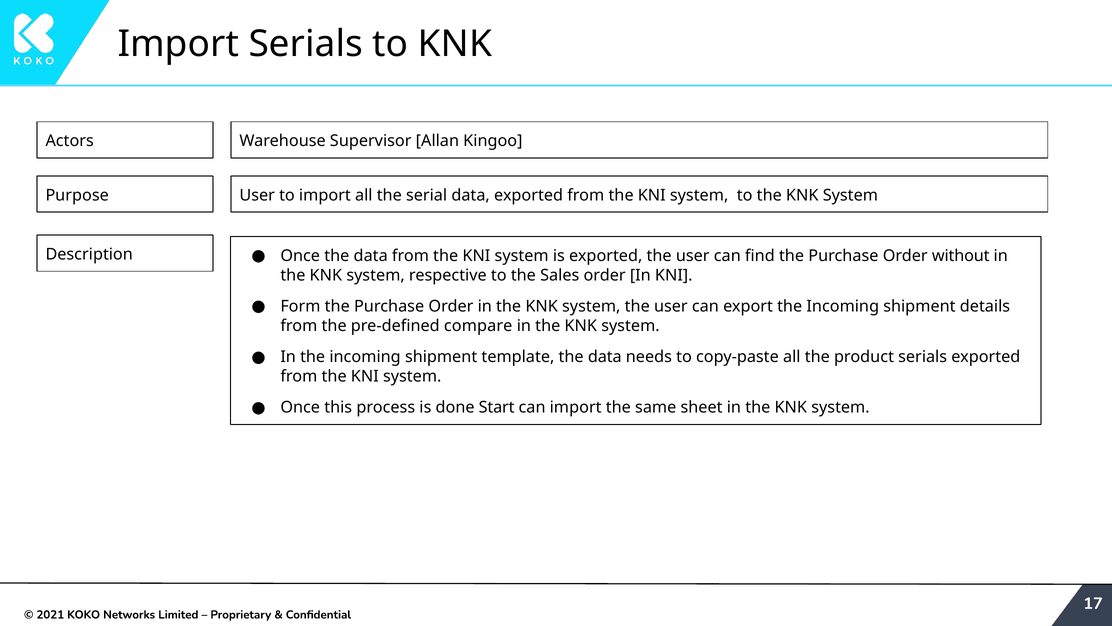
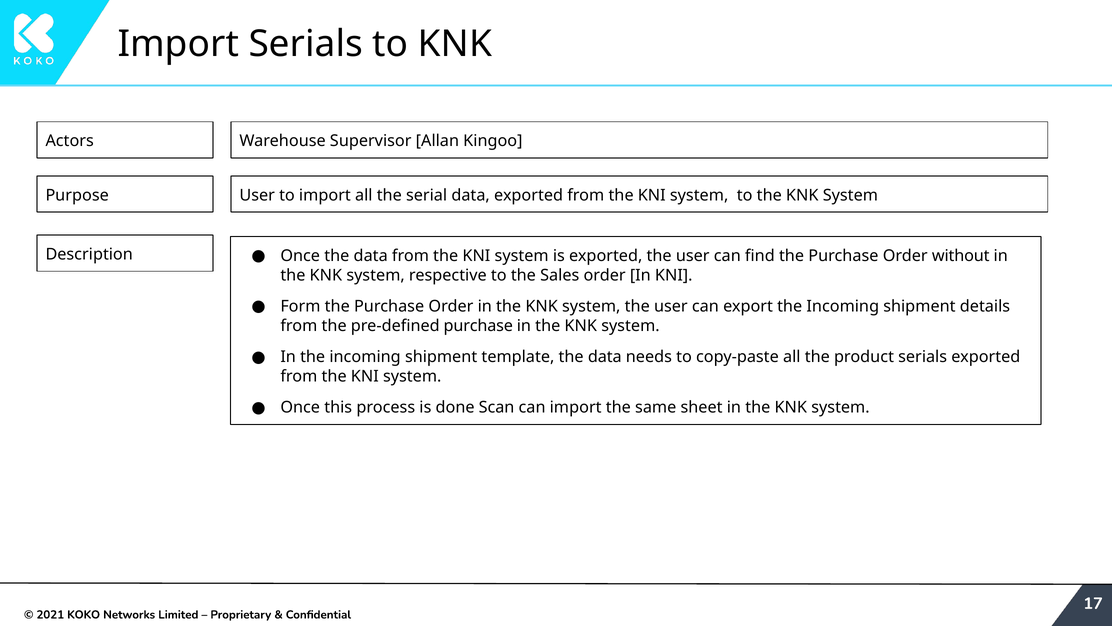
pre-defined compare: compare -> purchase (478, 326)
Start: Start -> Scan (497, 407)
